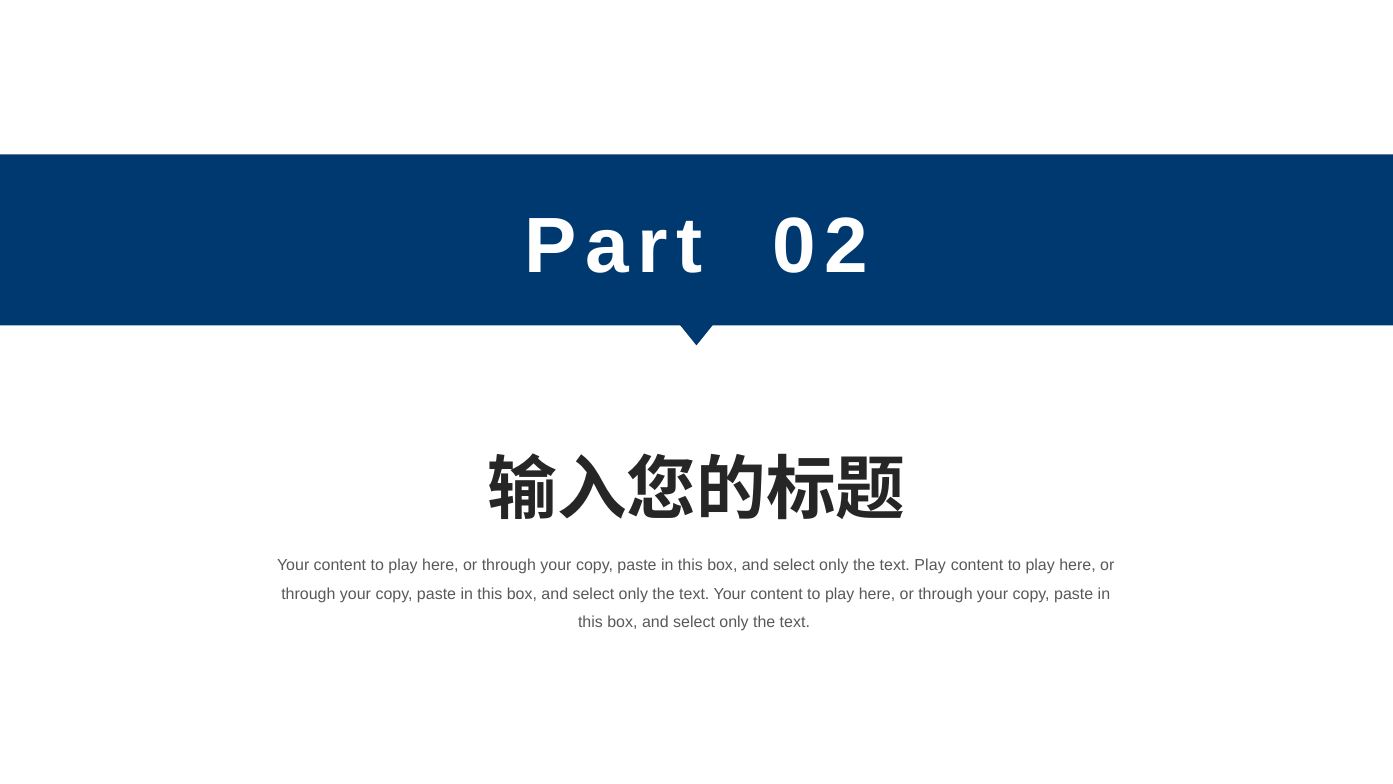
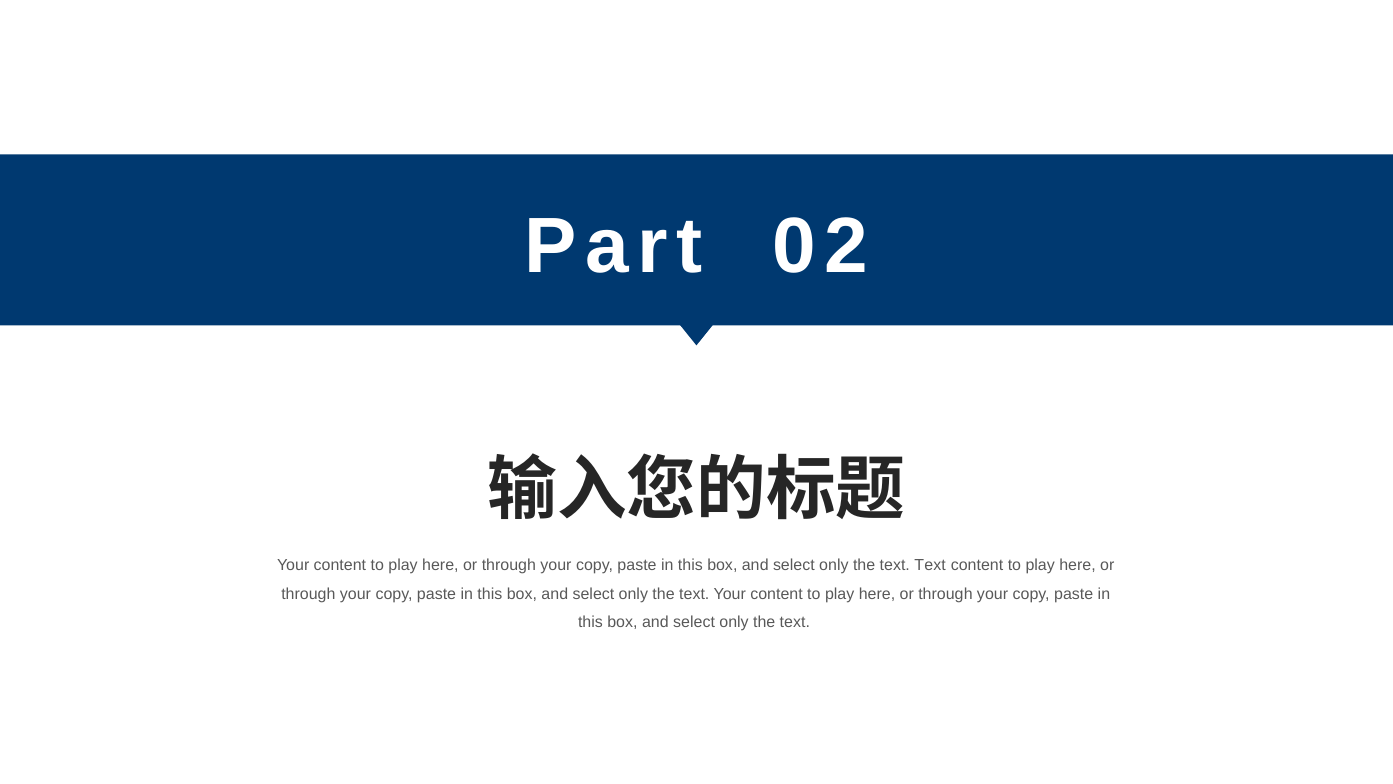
text Play: Play -> Text (930, 565)
